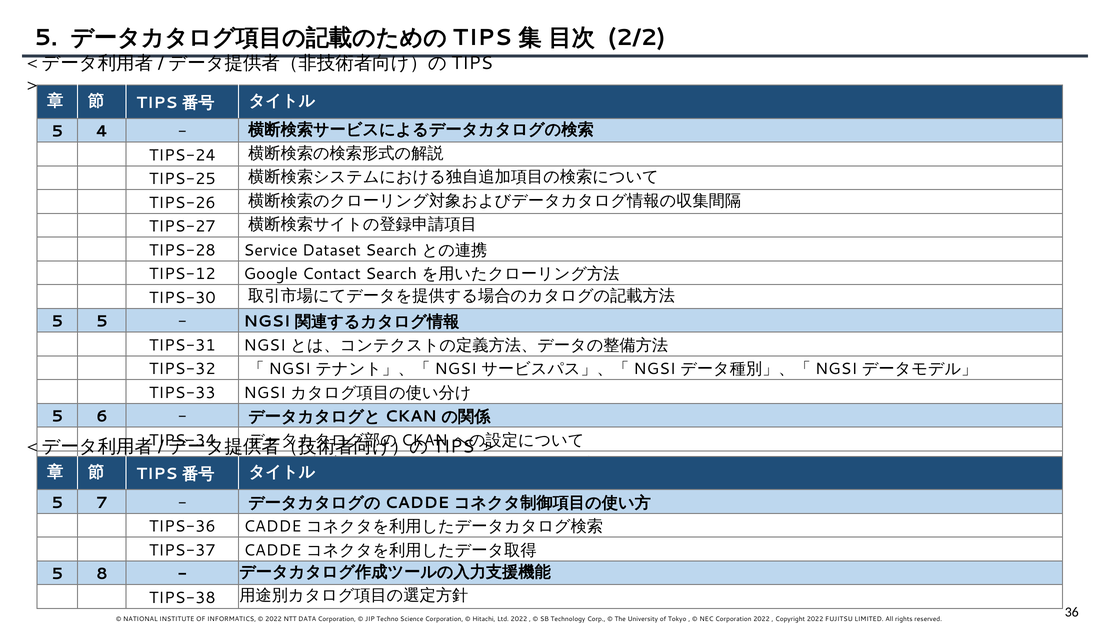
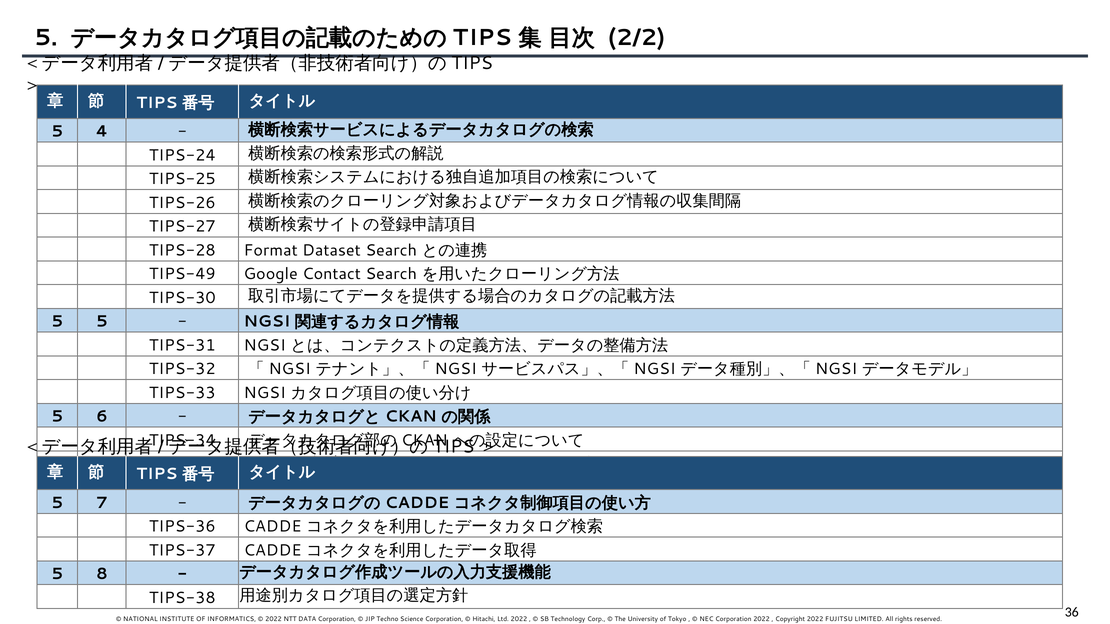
Service: Service -> Format (271, 250)
TIPS-12: TIPS-12 -> TIPS-49 (182, 274)
